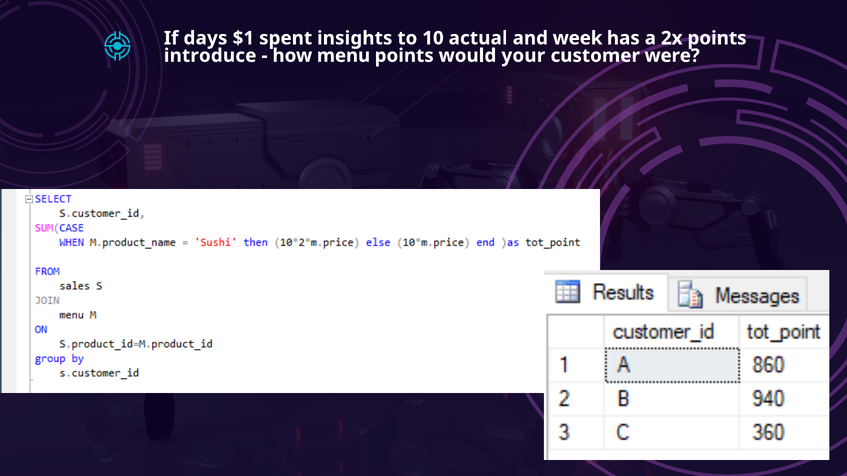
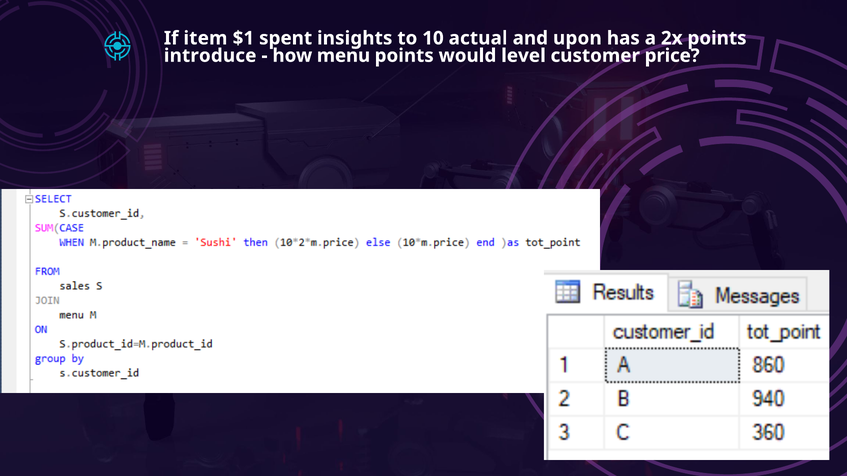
days: days -> item (205, 38)
week: week -> upon (577, 38)
your: your -> level (523, 56)
were: were -> price (672, 56)
